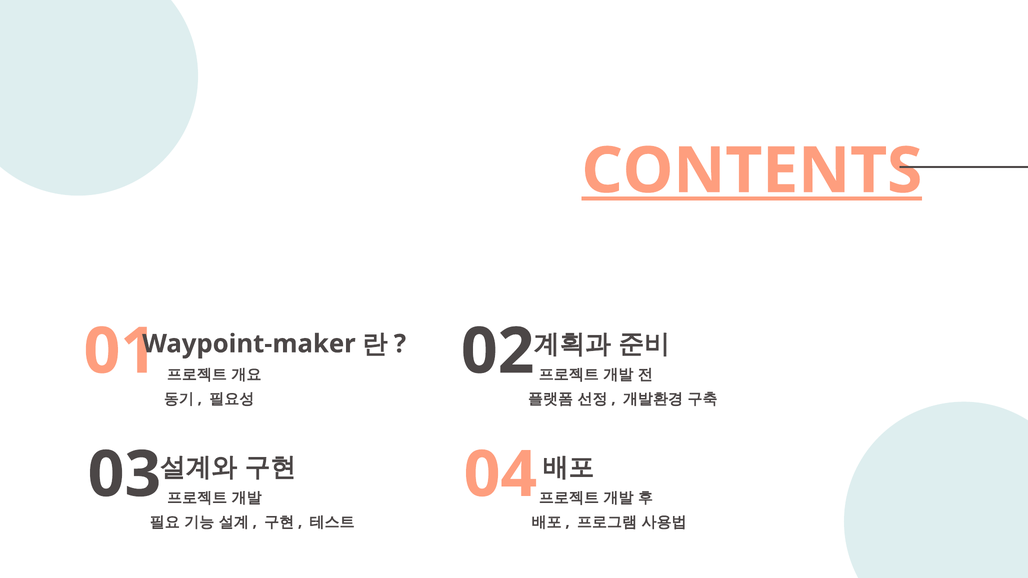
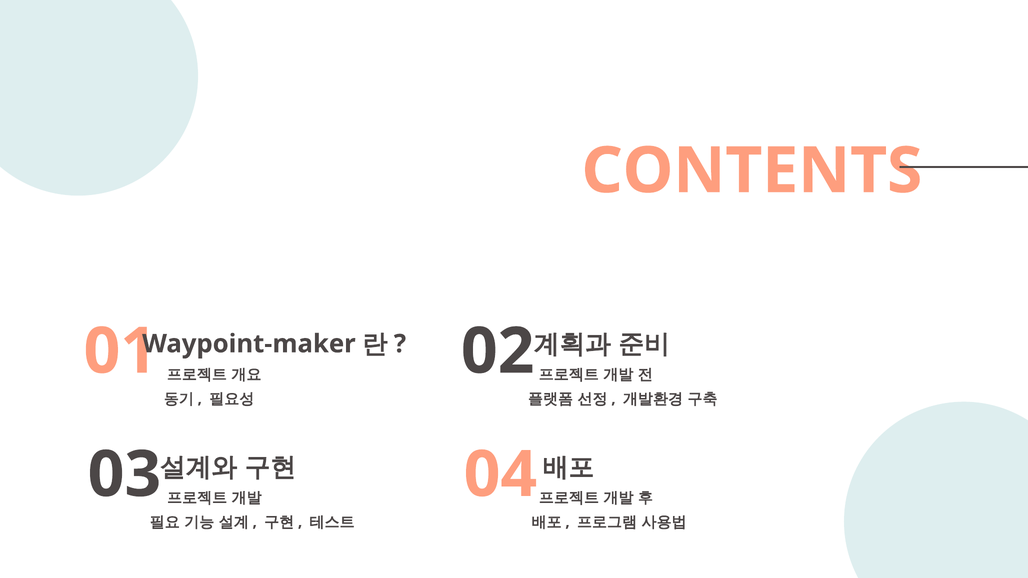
CONTENTS underline: present -> none (752, 171)
